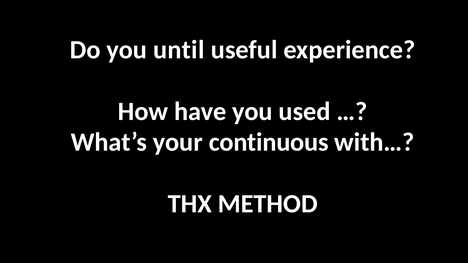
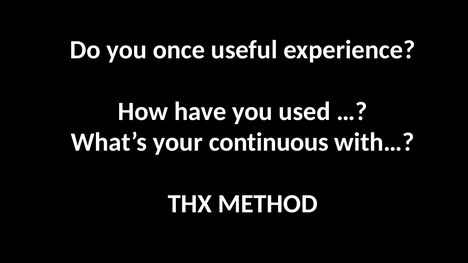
until: until -> once (179, 50)
